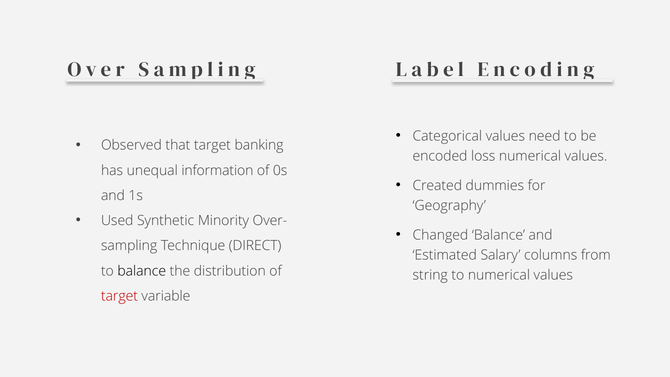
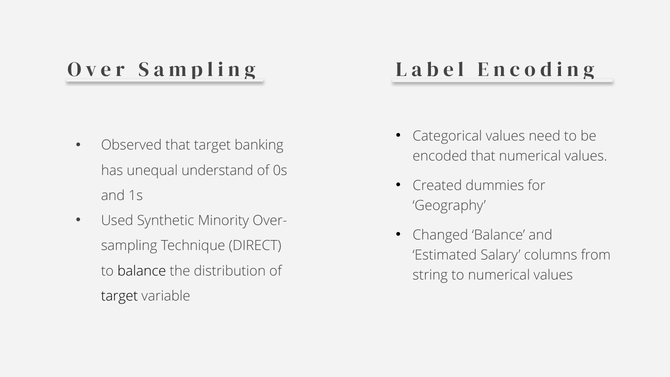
encoded loss: loss -> that (483, 156)
information: information -> understand (217, 170)
target colour: red -> black (119, 296)
